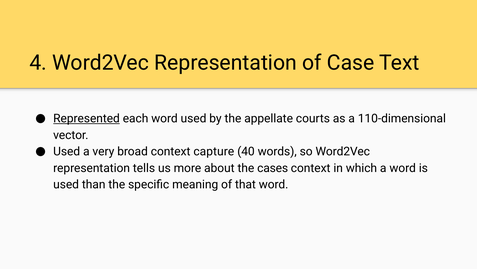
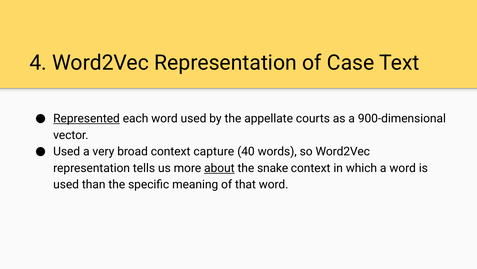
110-dimensional: 110-dimensional -> 900-dimensional (402, 118)
about underline: none -> present (219, 168)
cases: cases -> snake (273, 168)
